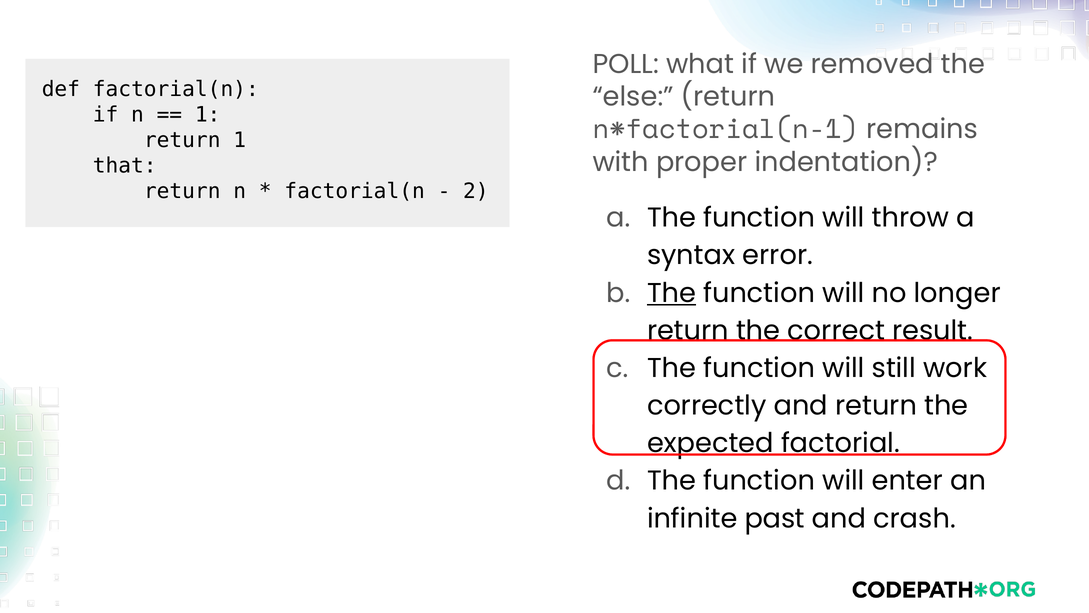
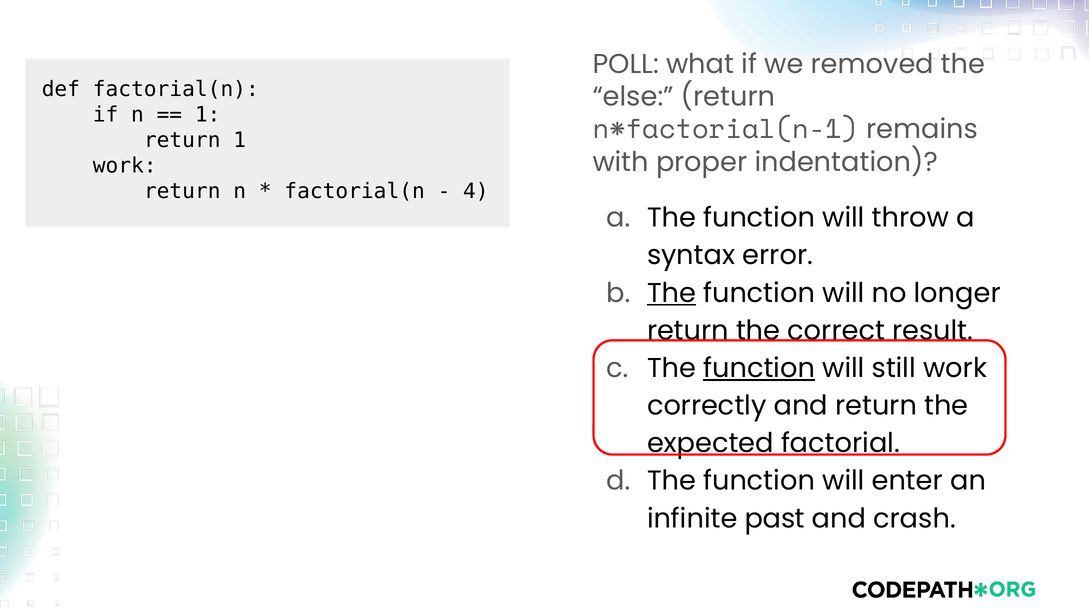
that: that -> work (125, 166)
2: 2 -> 4 (476, 191)
function underline: none -> present (759, 368)
